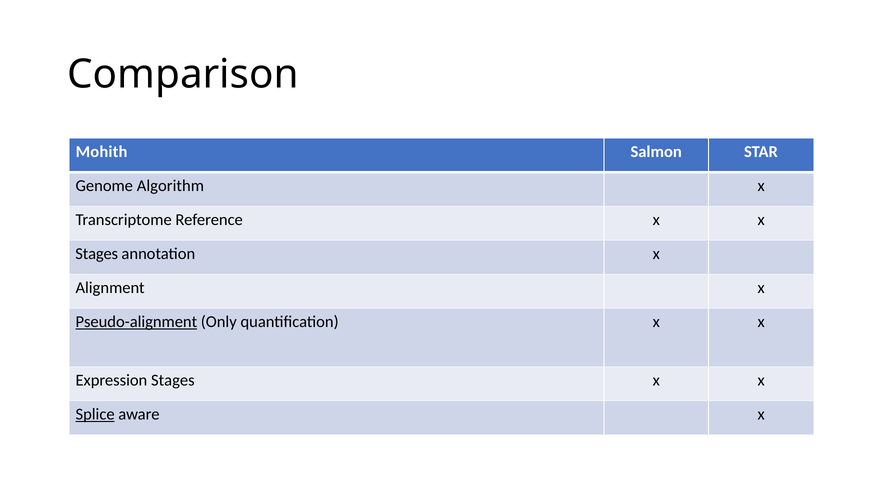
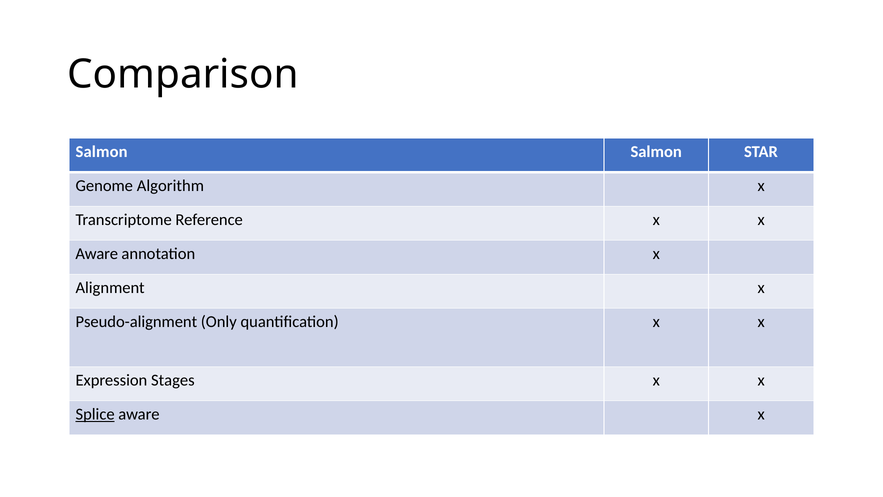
Mohith: Mohith -> Salmon (102, 152)
Stages: Stages -> Aware (97, 254)
Pseudo-alignment underline: present -> none (136, 322)
